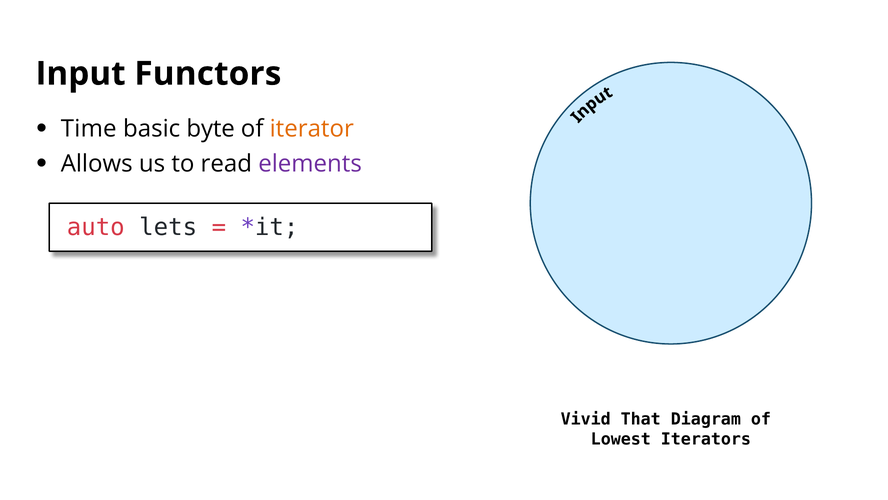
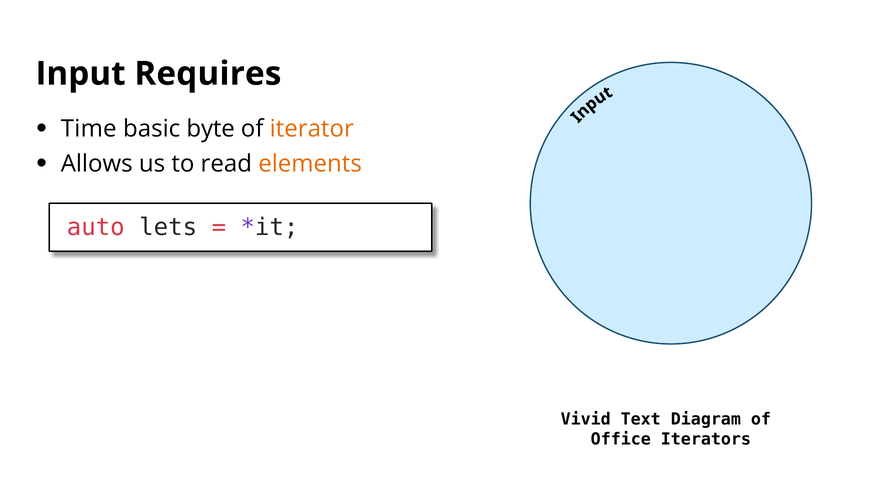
Functors: Functors -> Requires (208, 74)
elements colour: purple -> orange (310, 164)
That: That -> Text (641, 419)
Lowest: Lowest -> Office (621, 439)
